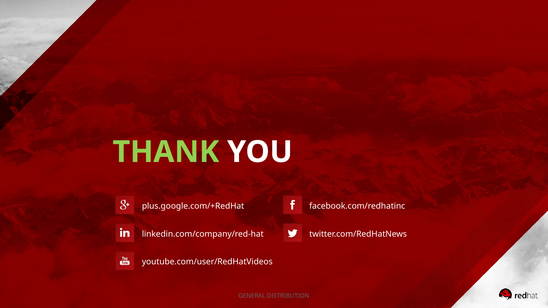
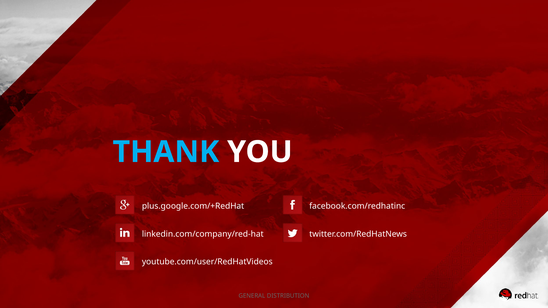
THANK colour: light green -> light blue (166, 152)
